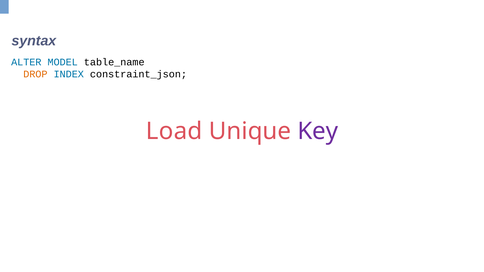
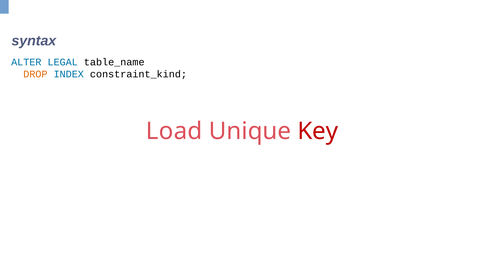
MODEL: MODEL -> LEGAL (63, 62)
constraint_json: constraint_json -> constraint_kind (138, 74)
Key colour: purple -> red (318, 131)
